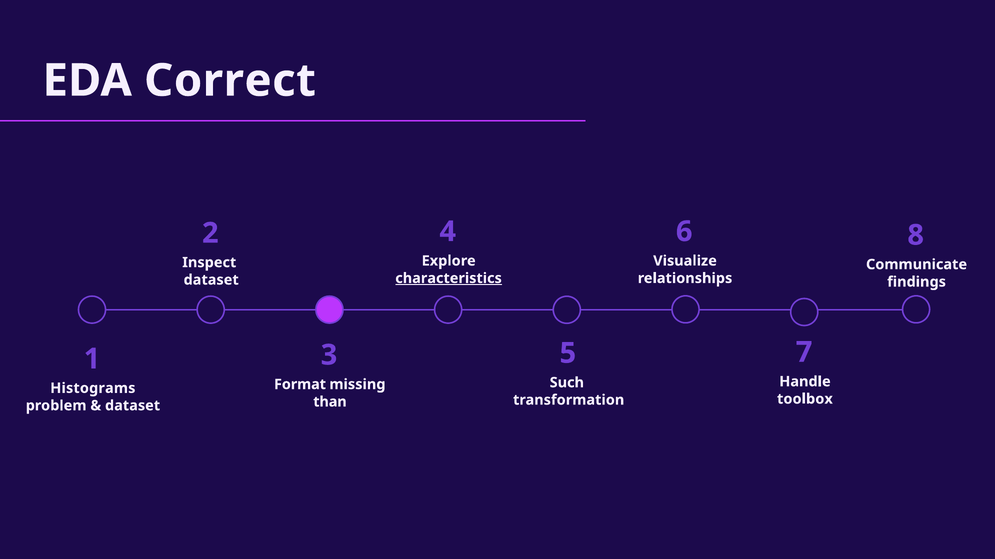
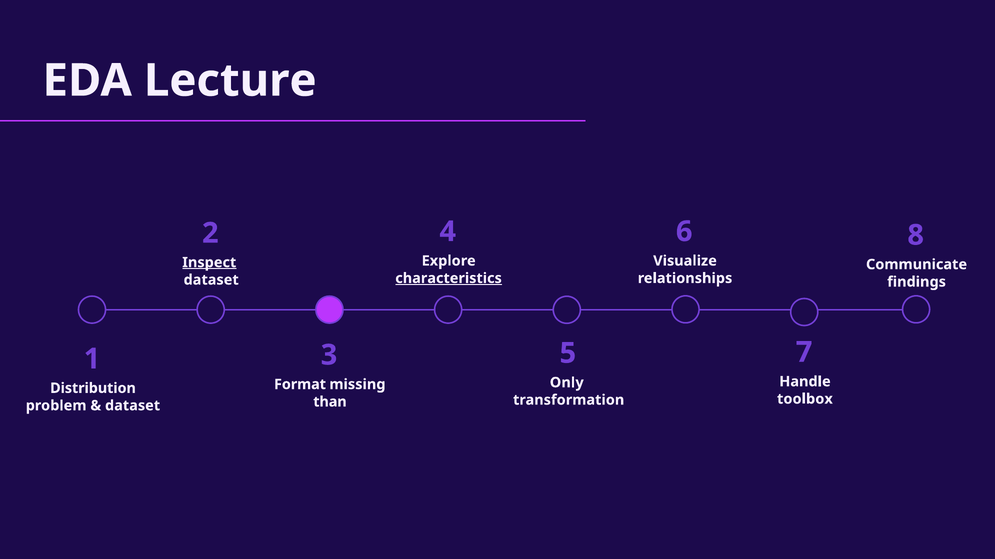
Correct: Correct -> Lecture (230, 81)
Inspect underline: none -> present (209, 263)
Such: Such -> Only (567, 383)
Histograms: Histograms -> Distribution (93, 389)
